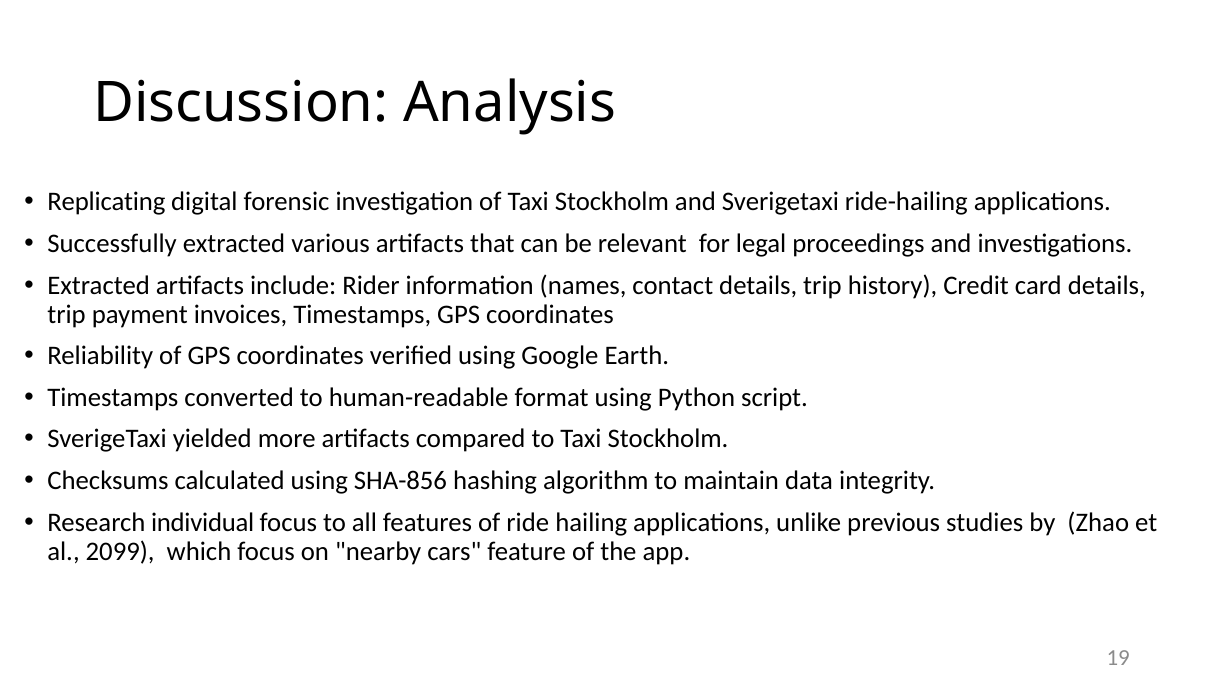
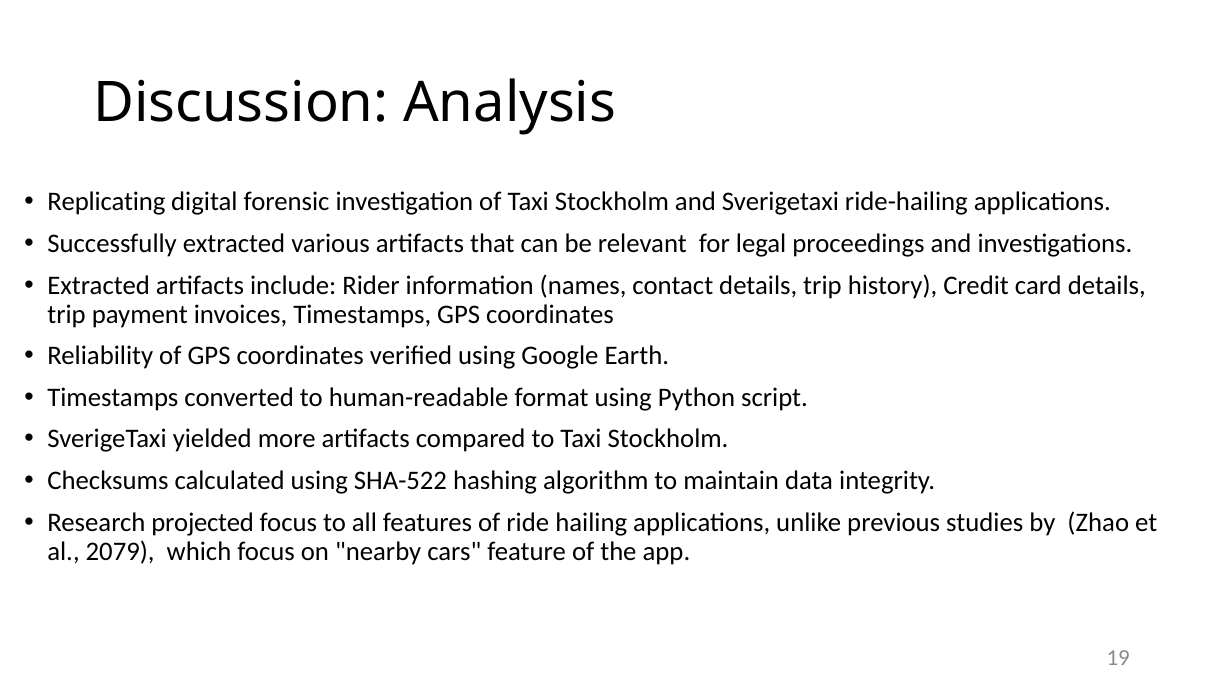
SHA-856: SHA-856 -> SHA-522 (401, 481)
individual: individual -> projected (203, 522)
2099: 2099 -> 2079 (120, 551)
